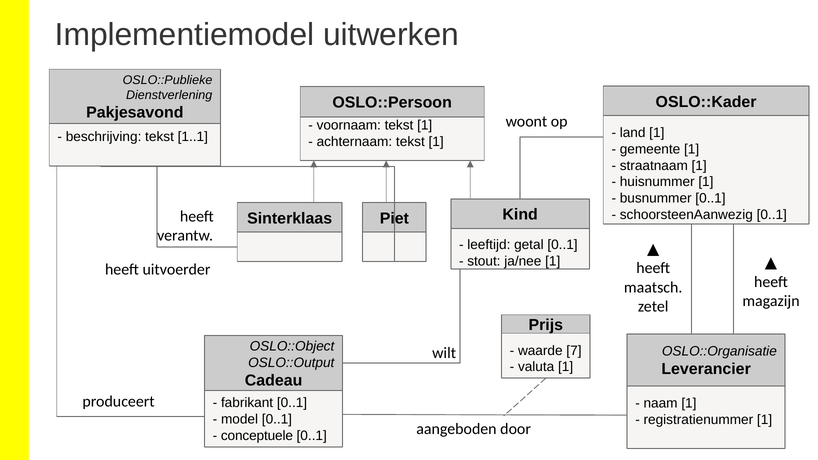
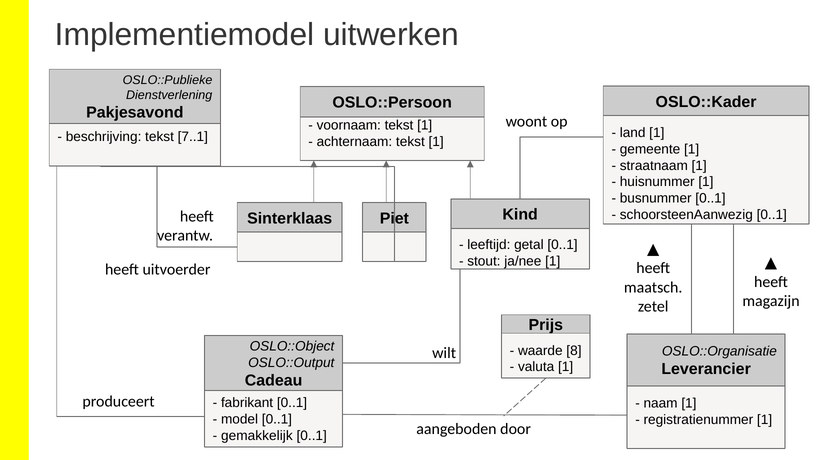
1..1: 1..1 -> 7..1 (193, 137)
7: 7 -> 8 (574, 351)
conceptuele: conceptuele -> gemakkelijk (257, 436)
